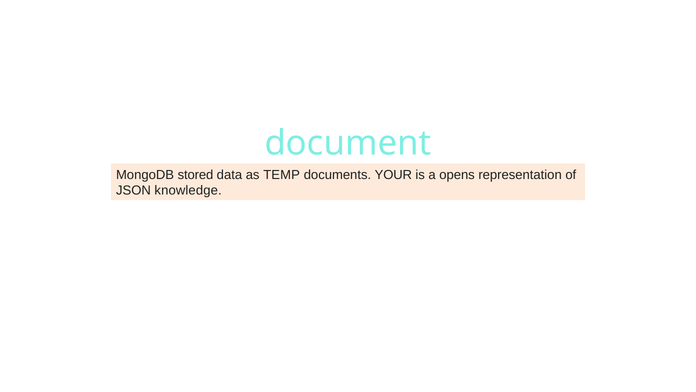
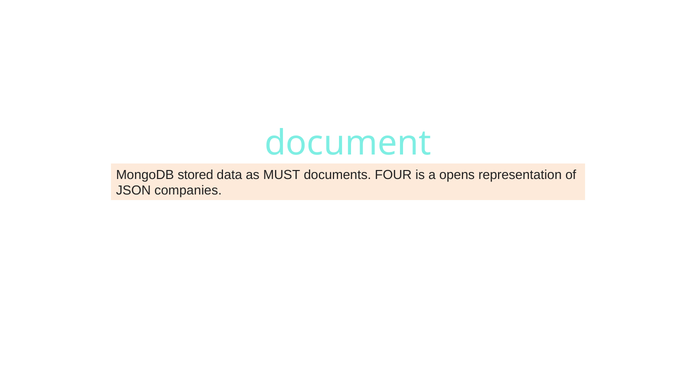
TEMP: TEMP -> MUST (282, 175)
YOUR: YOUR -> FOUR (393, 175)
knowledge: knowledge -> companies (188, 190)
